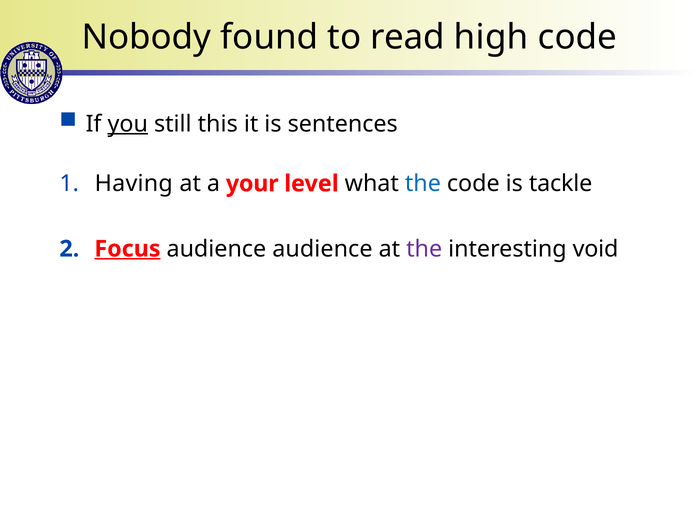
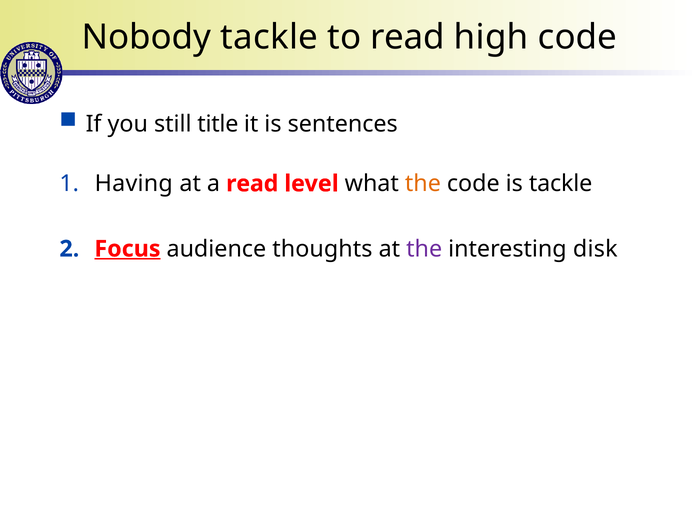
Nobody found: found -> tackle (269, 37)
you underline: present -> none (128, 124)
this: this -> title (218, 124)
a your: your -> read (252, 184)
the colour: blue -> orange (423, 184)
audience audience: audience -> thoughts (322, 249)
void: void -> disk (595, 249)
